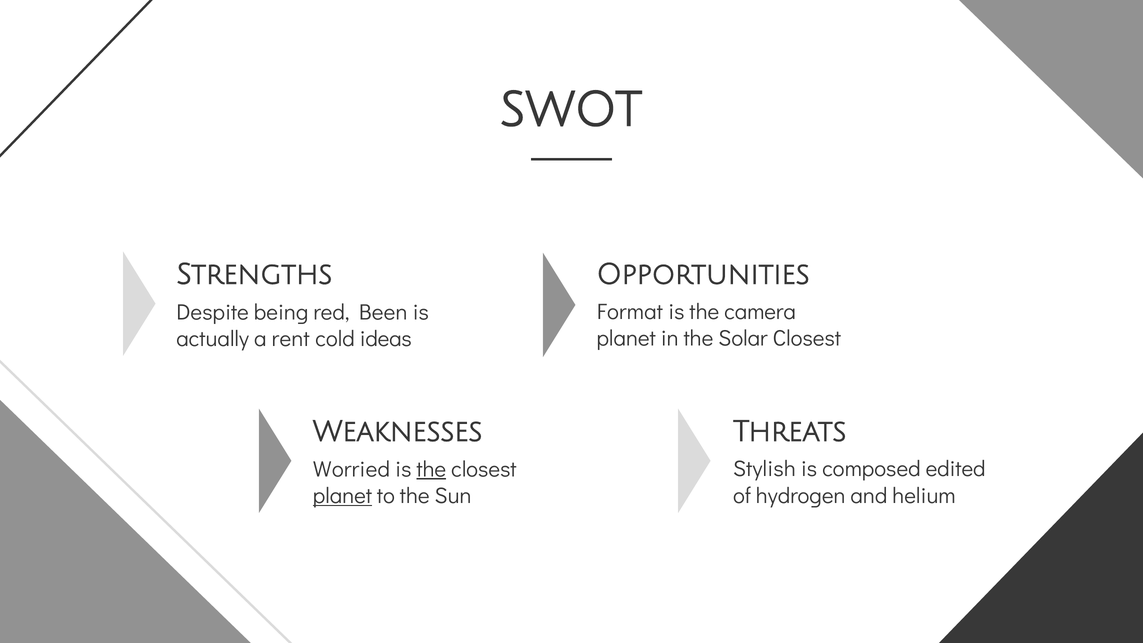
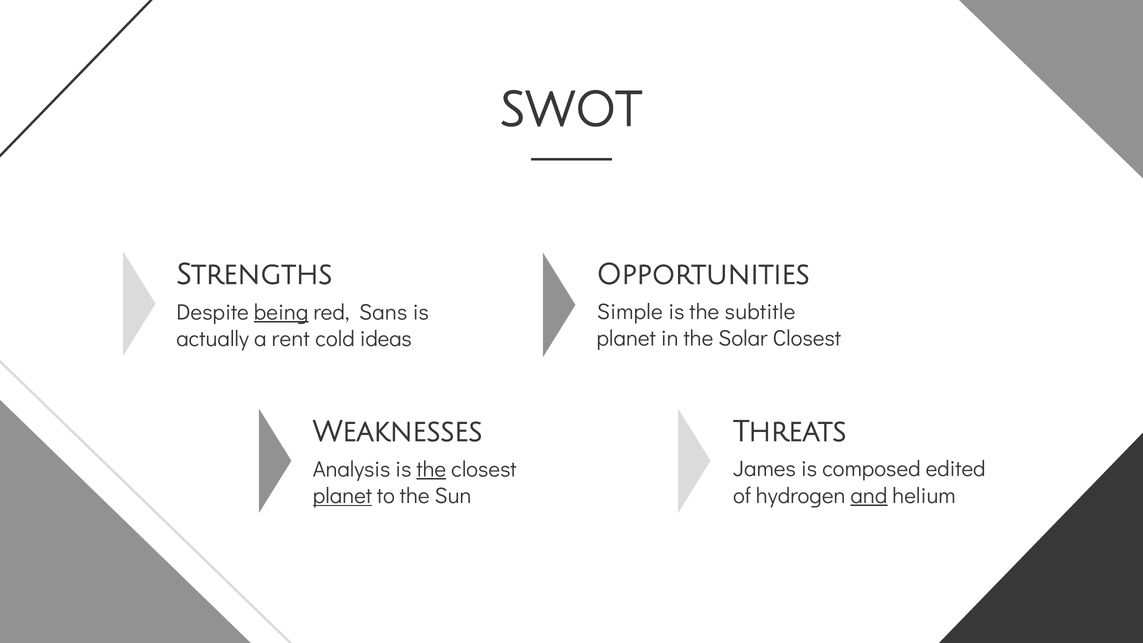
Format: Format -> Simple (630, 312)
camera: camera -> subtitle (760, 312)
being underline: none -> present (281, 312)
Been: Been -> Sans (383, 312)
Stylish: Stylish -> James (764, 469)
Worried: Worried -> Analysis (352, 469)
and underline: none -> present (869, 496)
